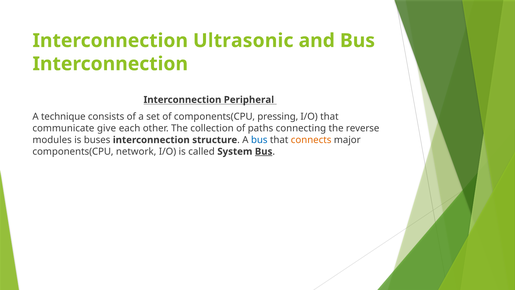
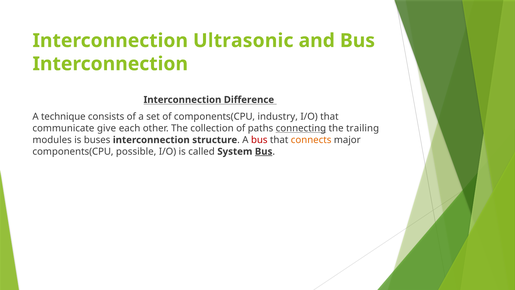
Peripheral: Peripheral -> Difference (249, 100)
pressing: pressing -> industry (278, 117)
connecting underline: none -> present (301, 128)
reverse: reverse -> trailing (363, 128)
bus colour: blue -> red (259, 140)
network: network -> possible (136, 151)
